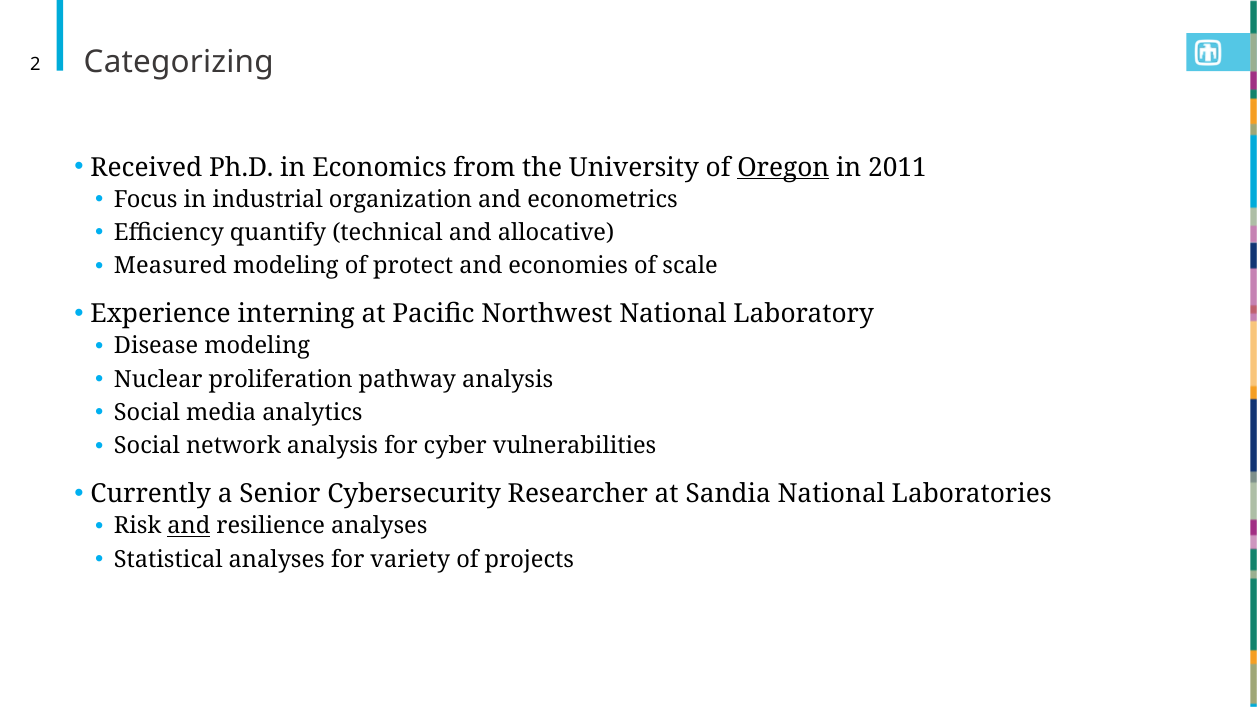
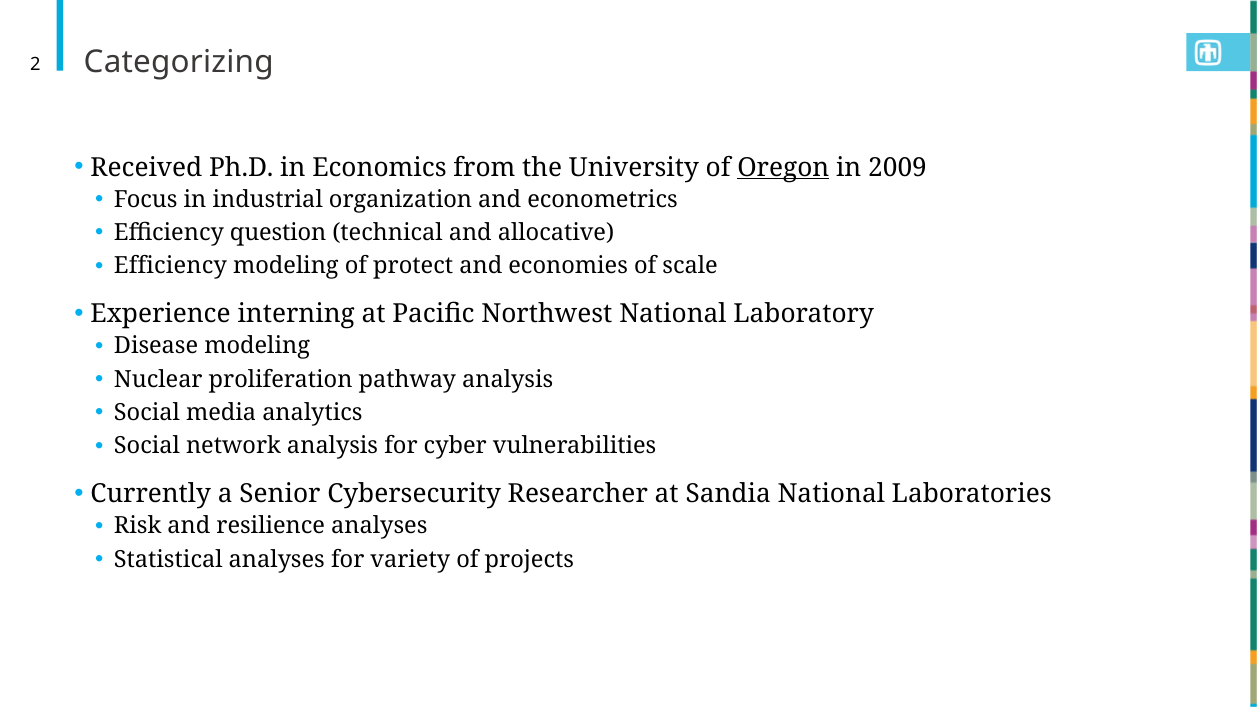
2011: 2011 -> 2009 (898, 167)
quantify: quantify -> question (278, 233)
Measured: Measured -> Efficiency (170, 266)
and underline: present -> none (189, 526)
